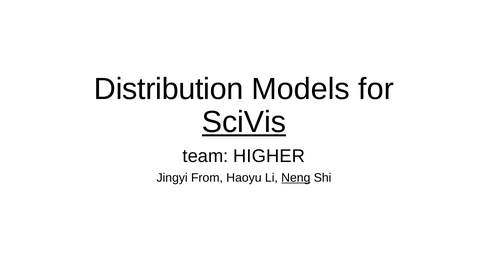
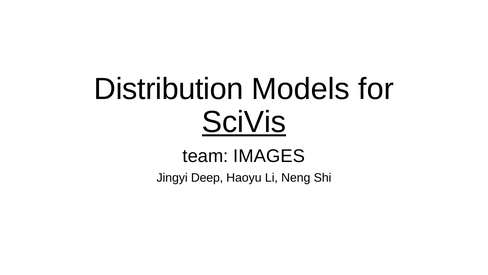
HIGHER: HIGHER -> IMAGES (269, 156)
From: From -> Deep (207, 177)
Neng underline: present -> none (296, 177)
